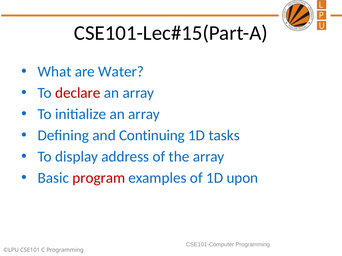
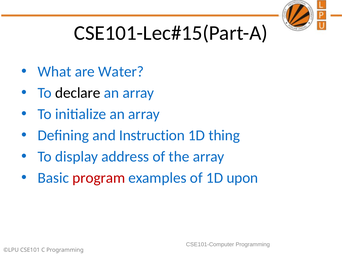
declare colour: red -> black (78, 93)
Continuing: Continuing -> Instruction (152, 136)
tasks: tasks -> thing (224, 136)
